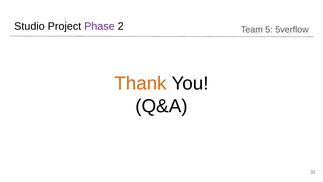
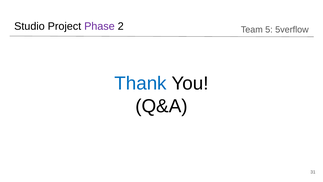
Thank colour: orange -> blue (141, 83)
